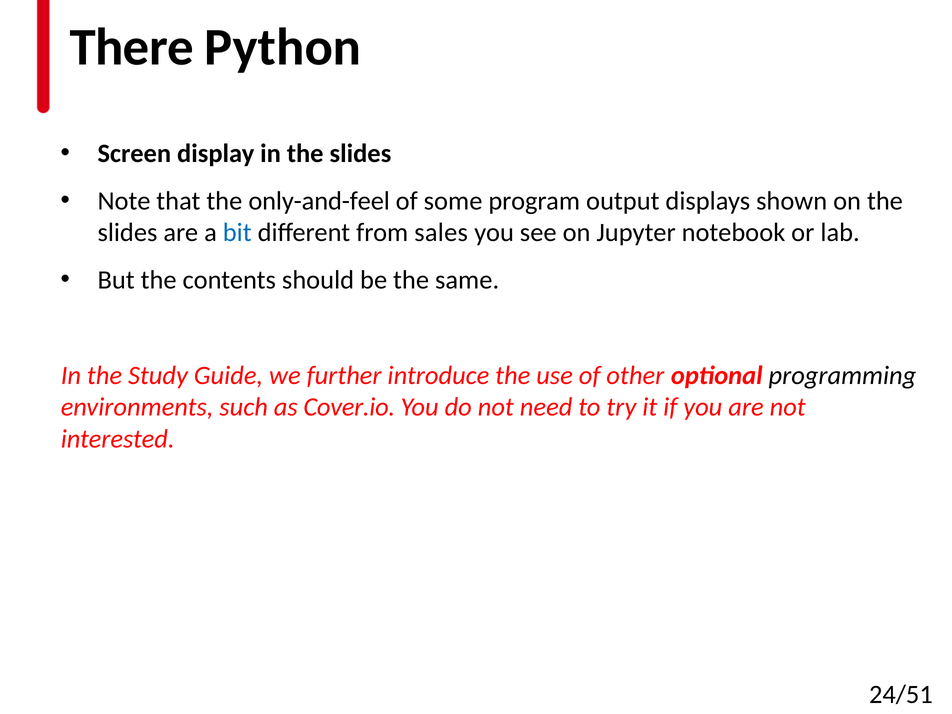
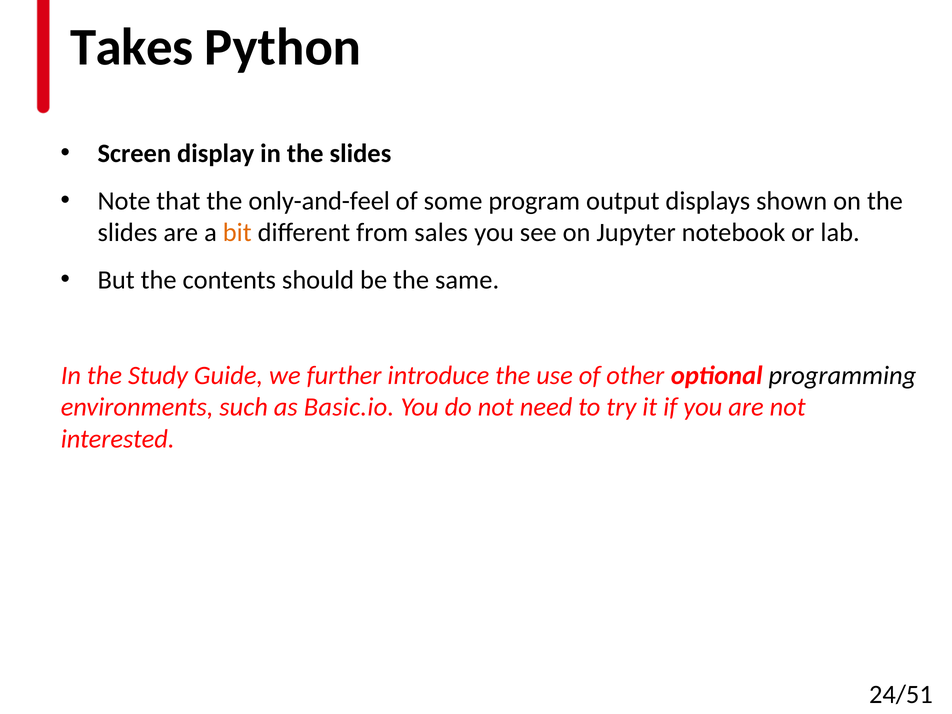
There: There -> Takes (132, 47)
bit colour: blue -> orange (237, 233)
Cover.io: Cover.io -> Basic.io (349, 407)
